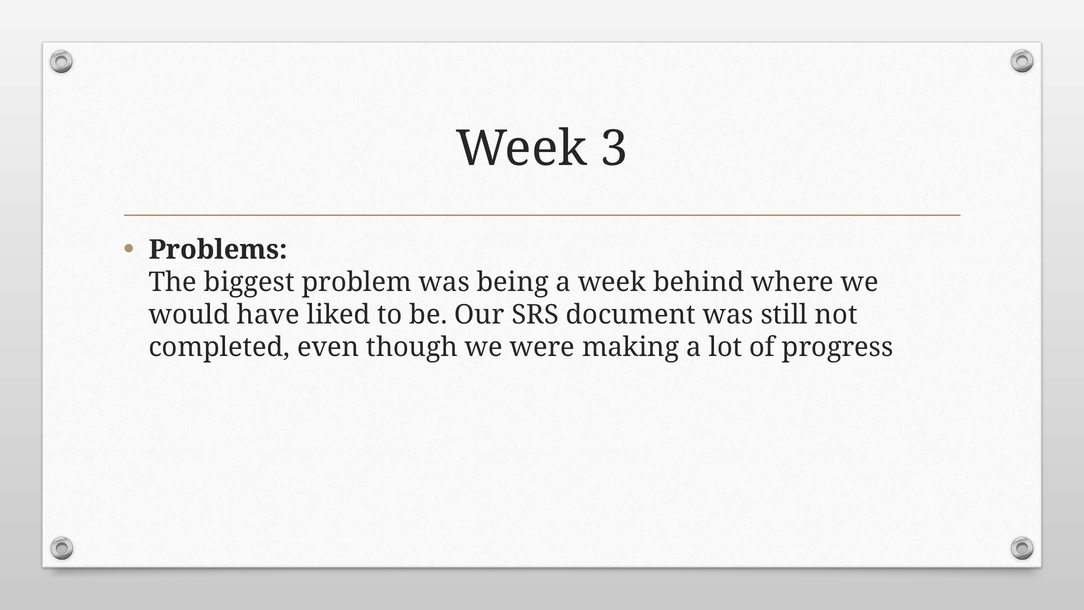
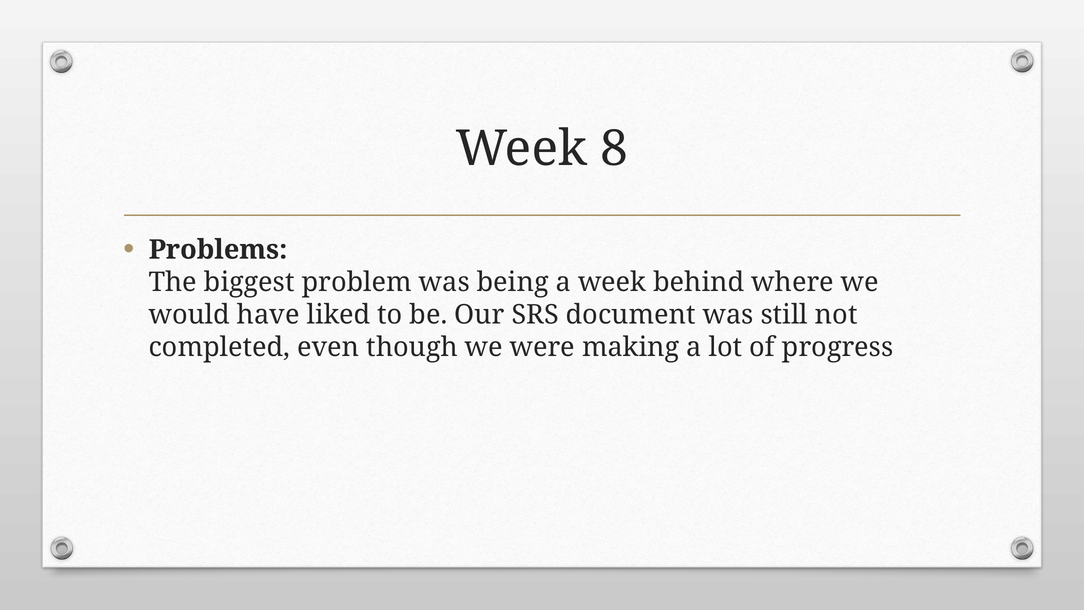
3: 3 -> 8 (614, 149)
